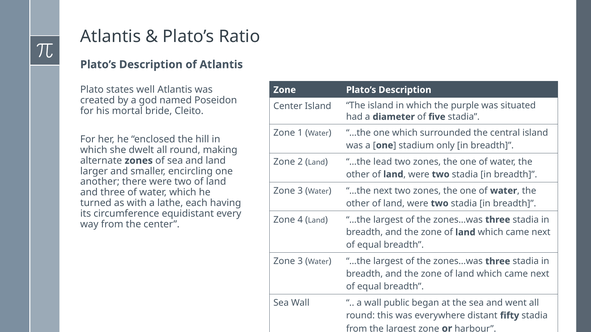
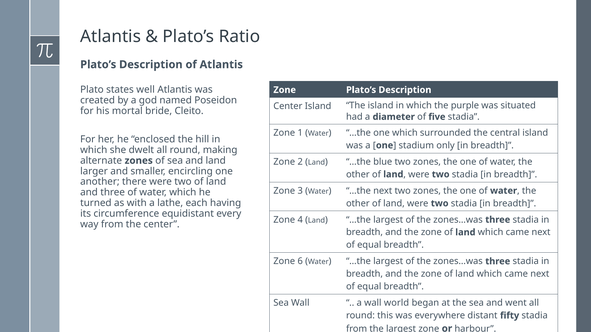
lead: lead -> blue (383, 162)
3: 3 -> 6 (300, 262)
public: public -> world (397, 303)
